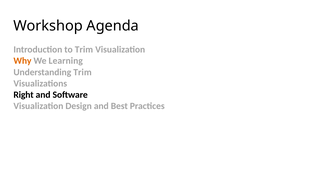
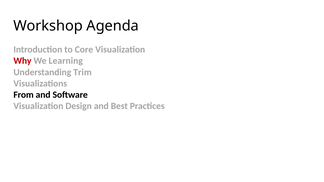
to Trim: Trim -> Core (84, 50)
Why colour: orange -> red (22, 61)
Right: Right -> From (24, 95)
